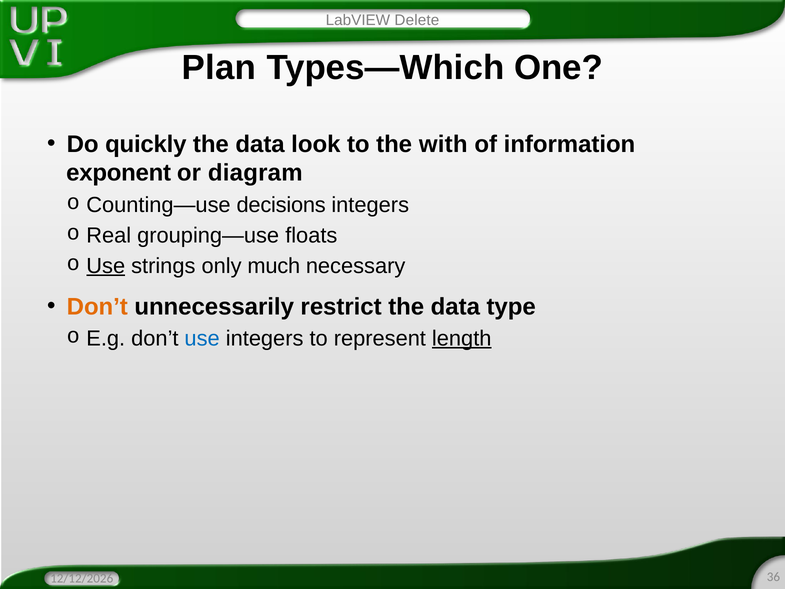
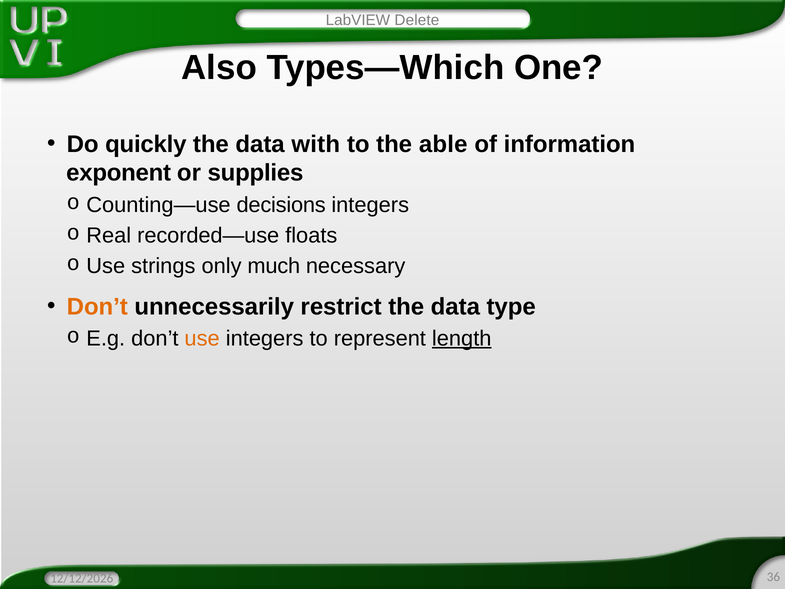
Plan: Plan -> Also (219, 68)
look: look -> with (316, 144)
with: with -> able (443, 144)
diagram: diagram -> supplies (256, 173)
grouping—use: grouping—use -> recorded—use (208, 235)
Use underline: present -> none (106, 266)
use colour: blue -> orange (202, 338)
